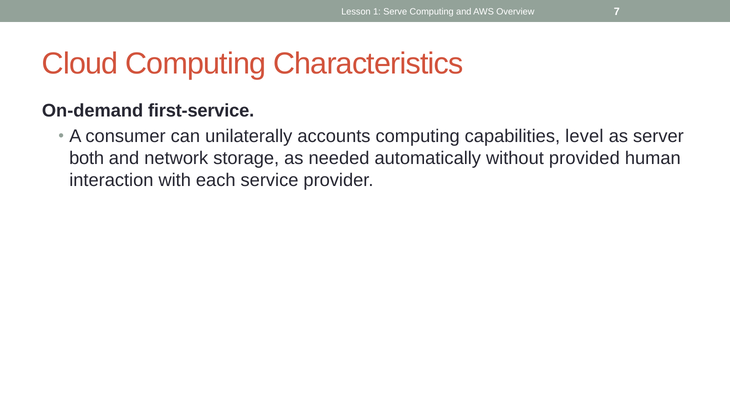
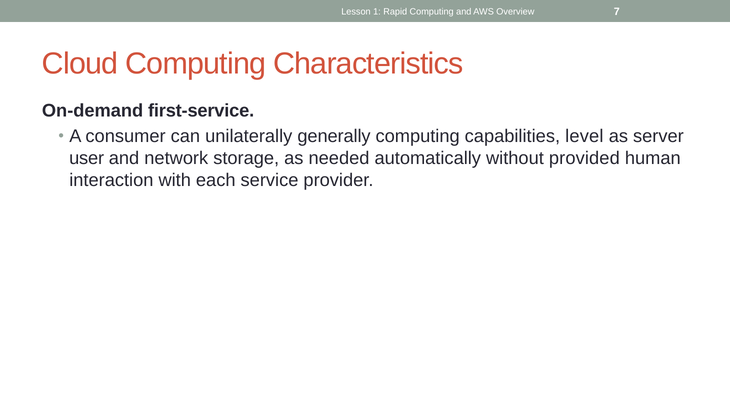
Serve: Serve -> Rapid (395, 12)
accounts: accounts -> generally (334, 136)
both: both -> user (87, 158)
